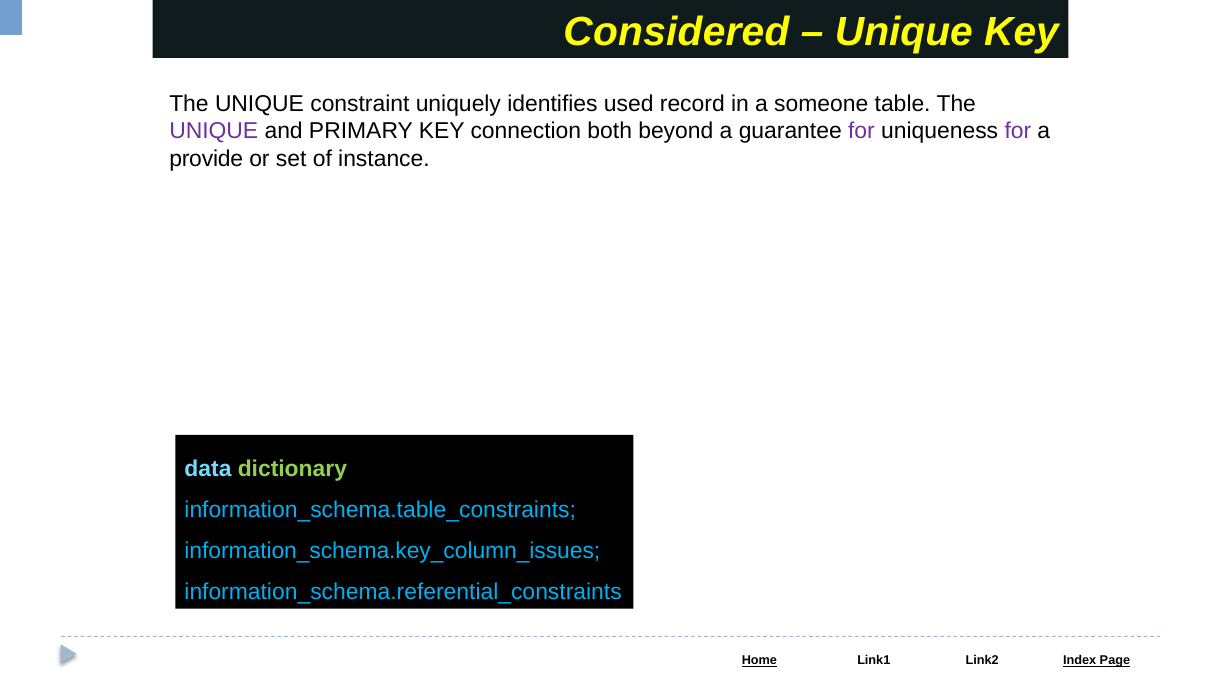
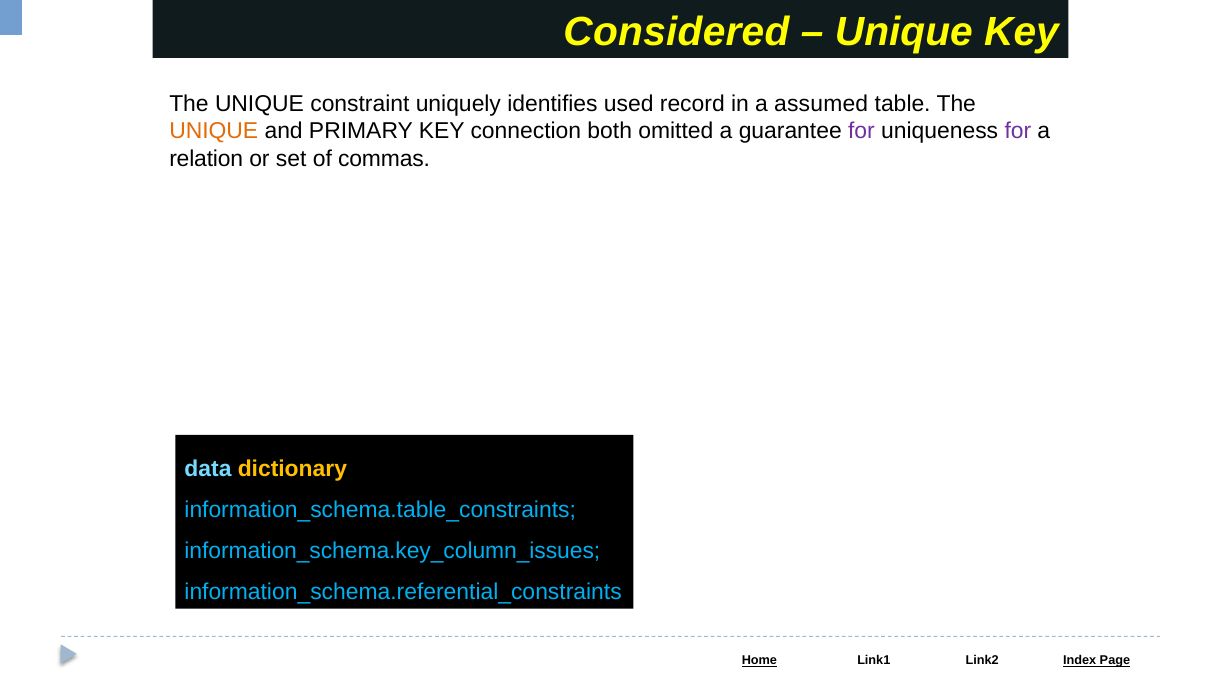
someone: someone -> assumed (821, 104)
UNIQUE colour: purple -> orange (214, 131)
beyond: beyond -> omitted (676, 131)
provide: provide -> relation (206, 159)
instance: instance -> commas (384, 159)
dictionary colour: light green -> yellow (292, 468)
